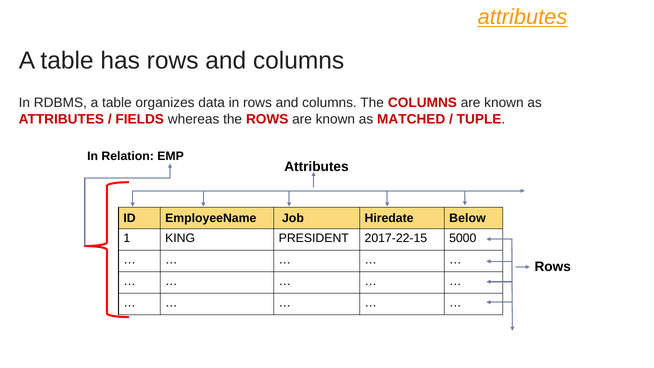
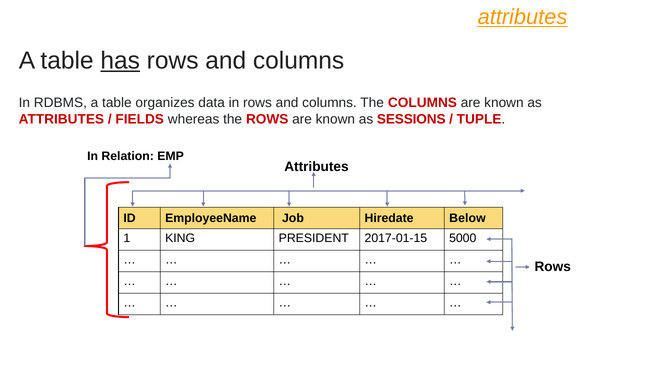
has underline: none -> present (120, 61)
MATCHED: MATCHED -> SESSIONS (411, 119)
2017-22-15: 2017-22-15 -> 2017-01-15 (396, 238)
